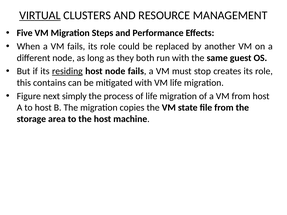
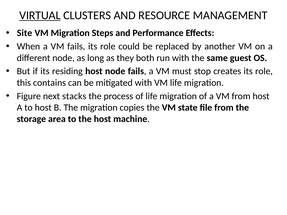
Five: Five -> Site (25, 33)
residing underline: present -> none (67, 71)
simply: simply -> stacks (74, 96)
